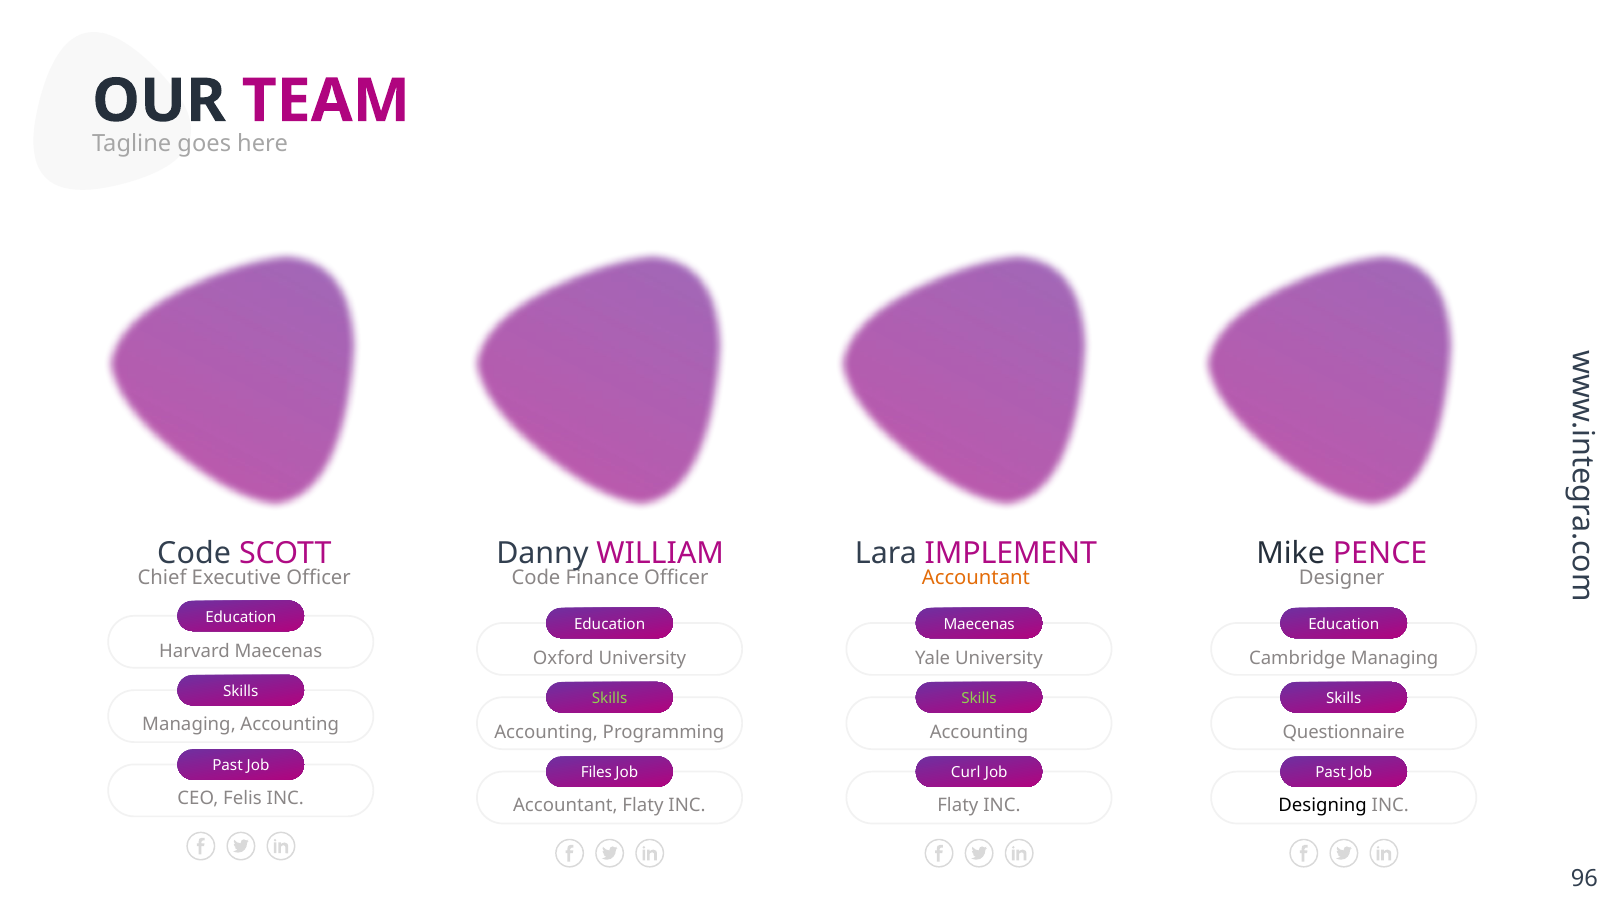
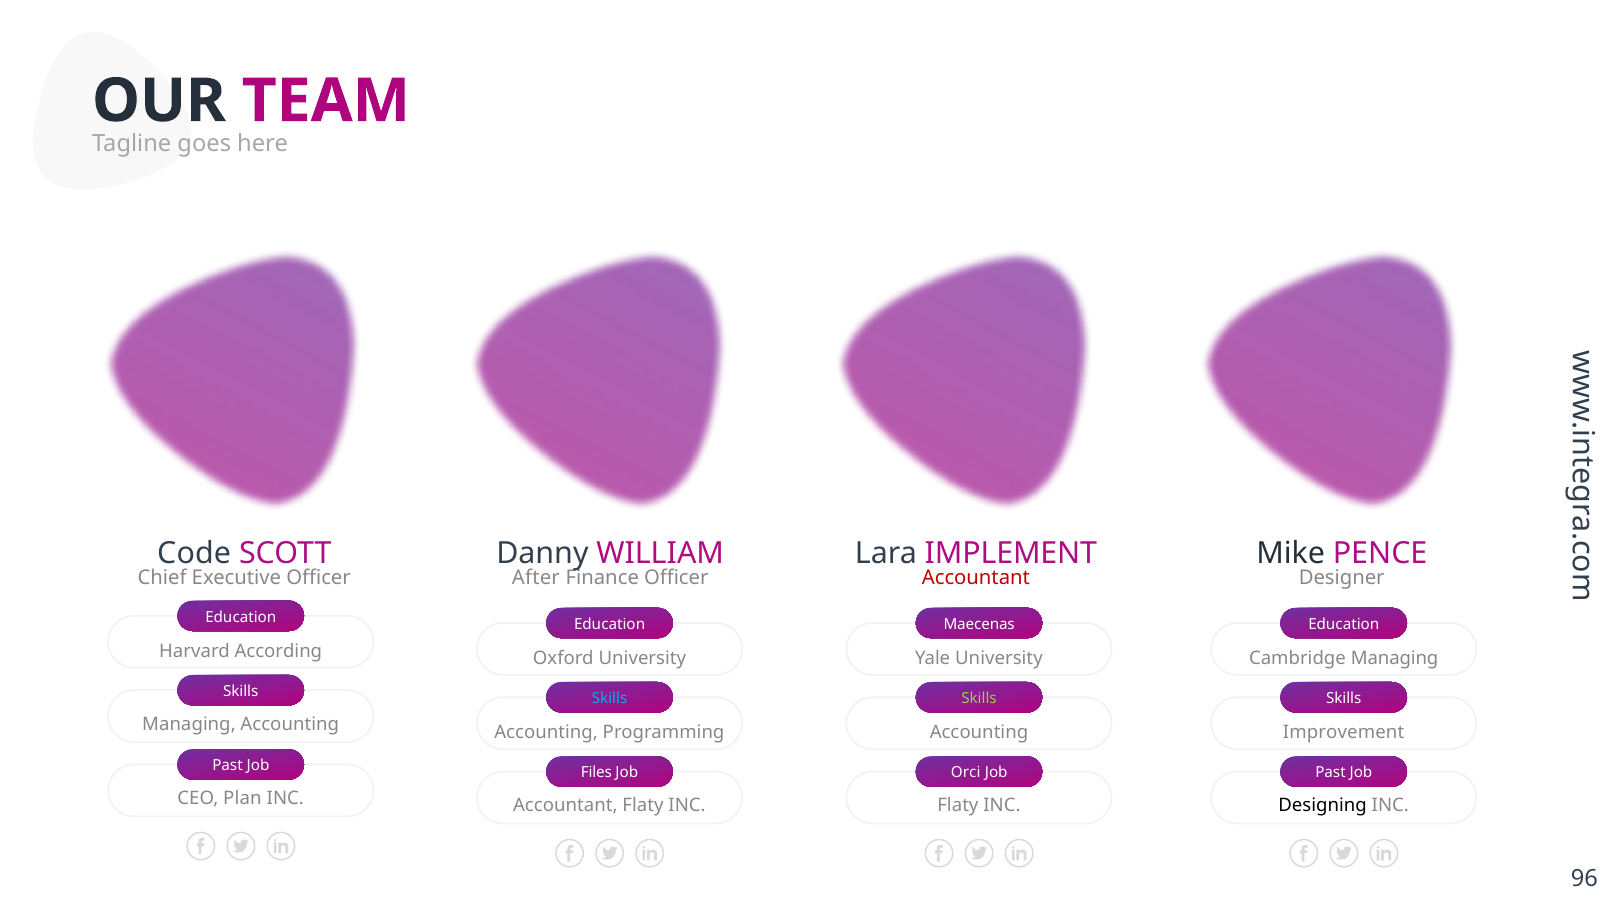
Code: Code -> After (536, 578)
Accountant colour: orange -> red (976, 578)
Harvard Maecenas: Maecenas -> According (278, 650)
Skills colour: light green -> light blue (610, 698)
Questionnaire: Questionnaire -> Improvement (1344, 731)
Curl: Curl -> Orci (966, 772)
Felis: Felis -> Plan (242, 798)
